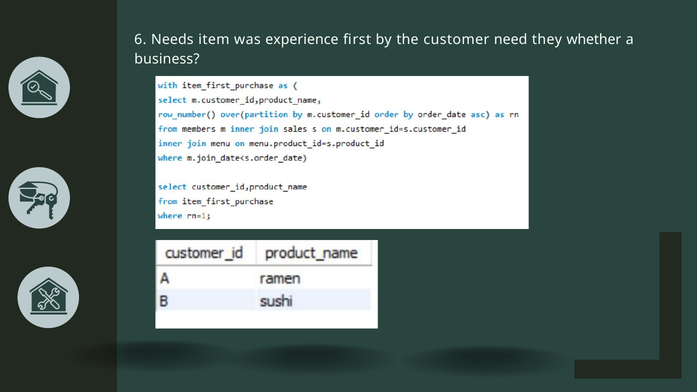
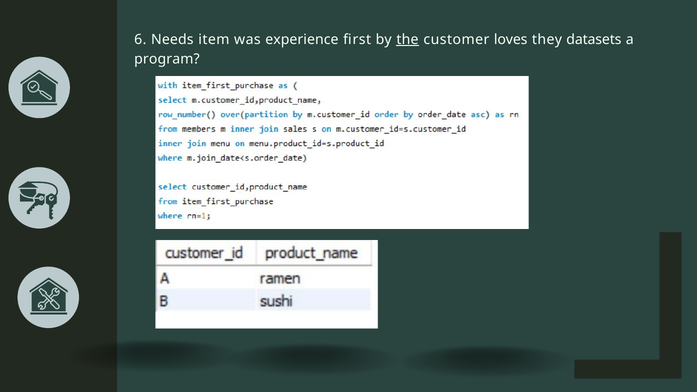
the underline: none -> present (407, 40)
need: need -> loves (511, 40)
whether: whether -> datasets (594, 40)
business: business -> program (167, 59)
